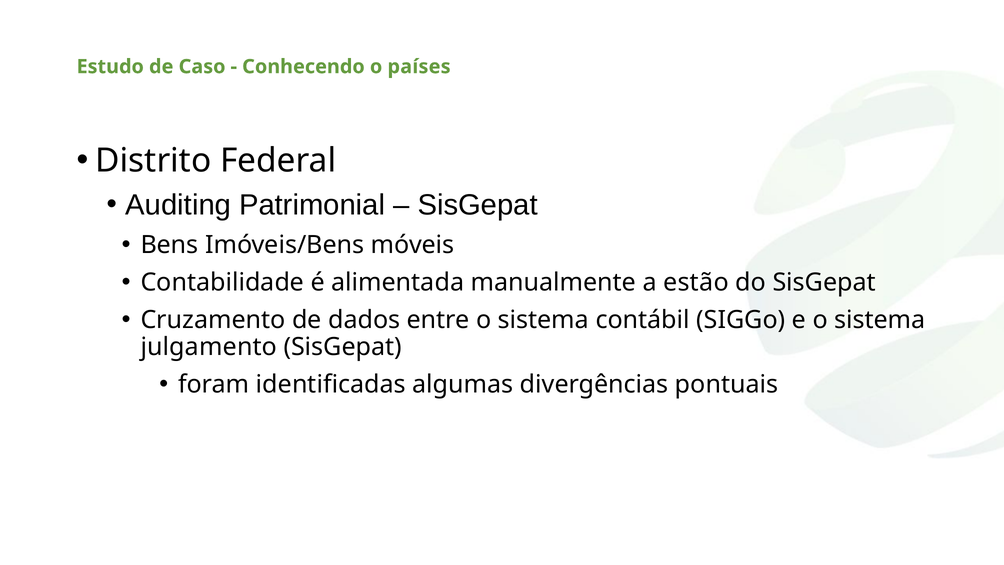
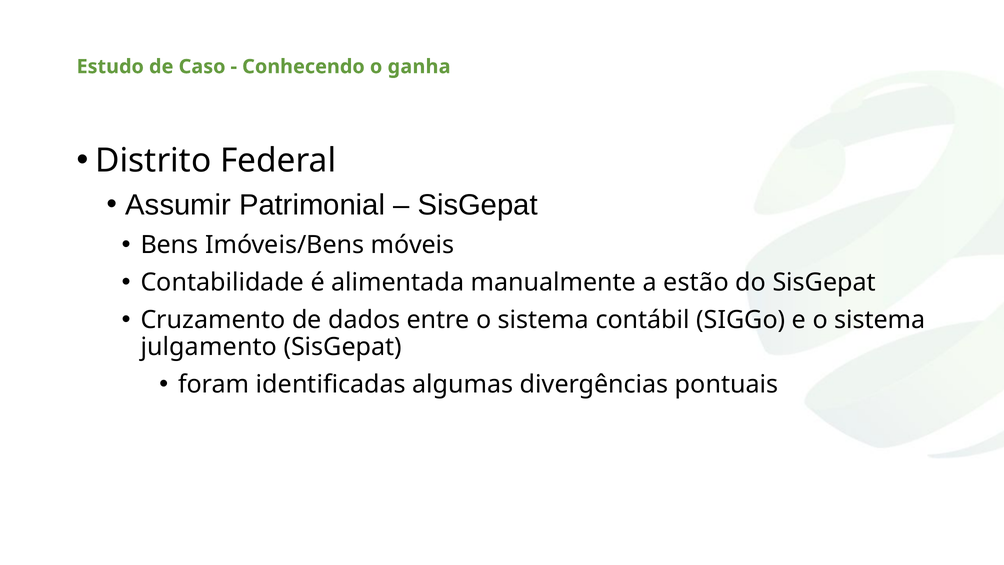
países: países -> ganha (419, 67)
Auditing: Auditing -> Assumir (178, 205)
